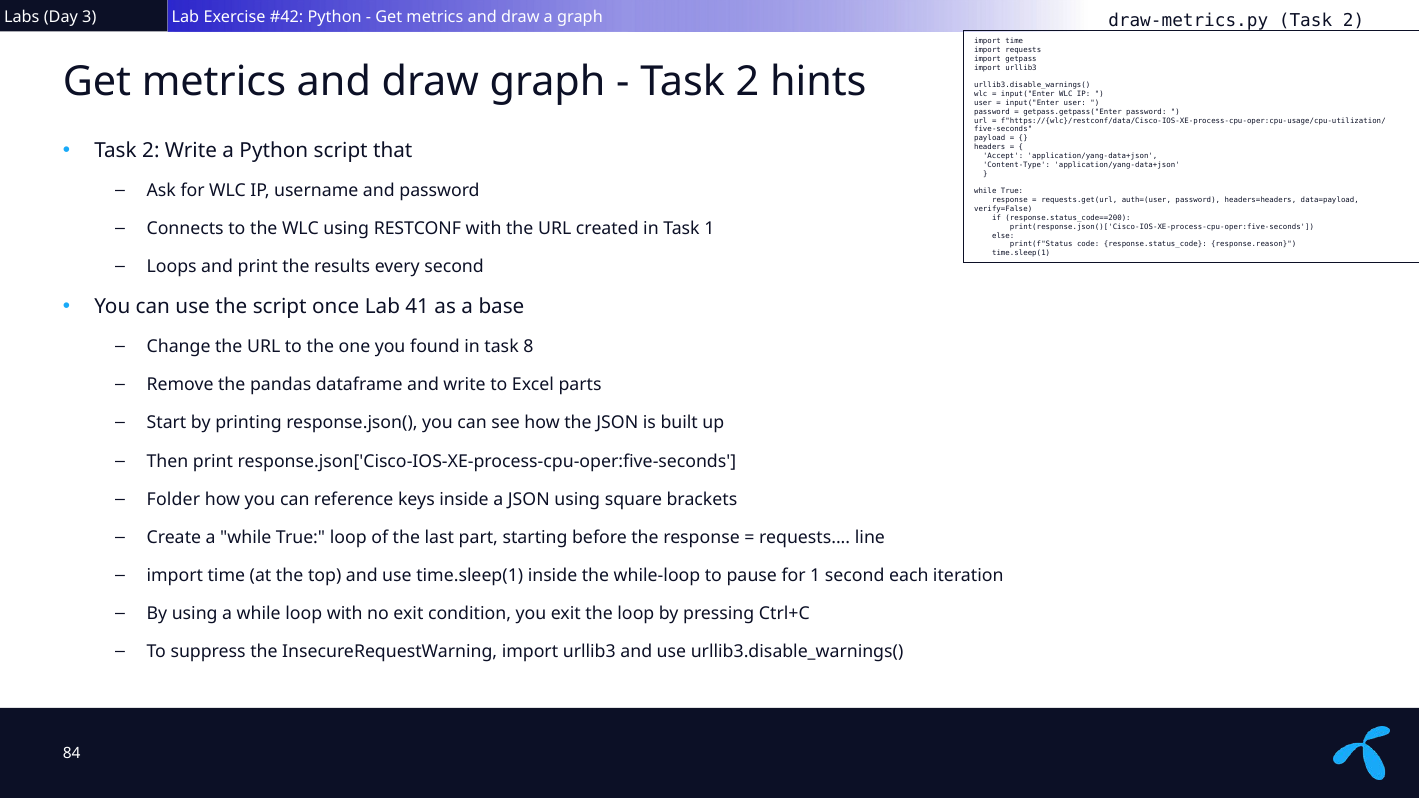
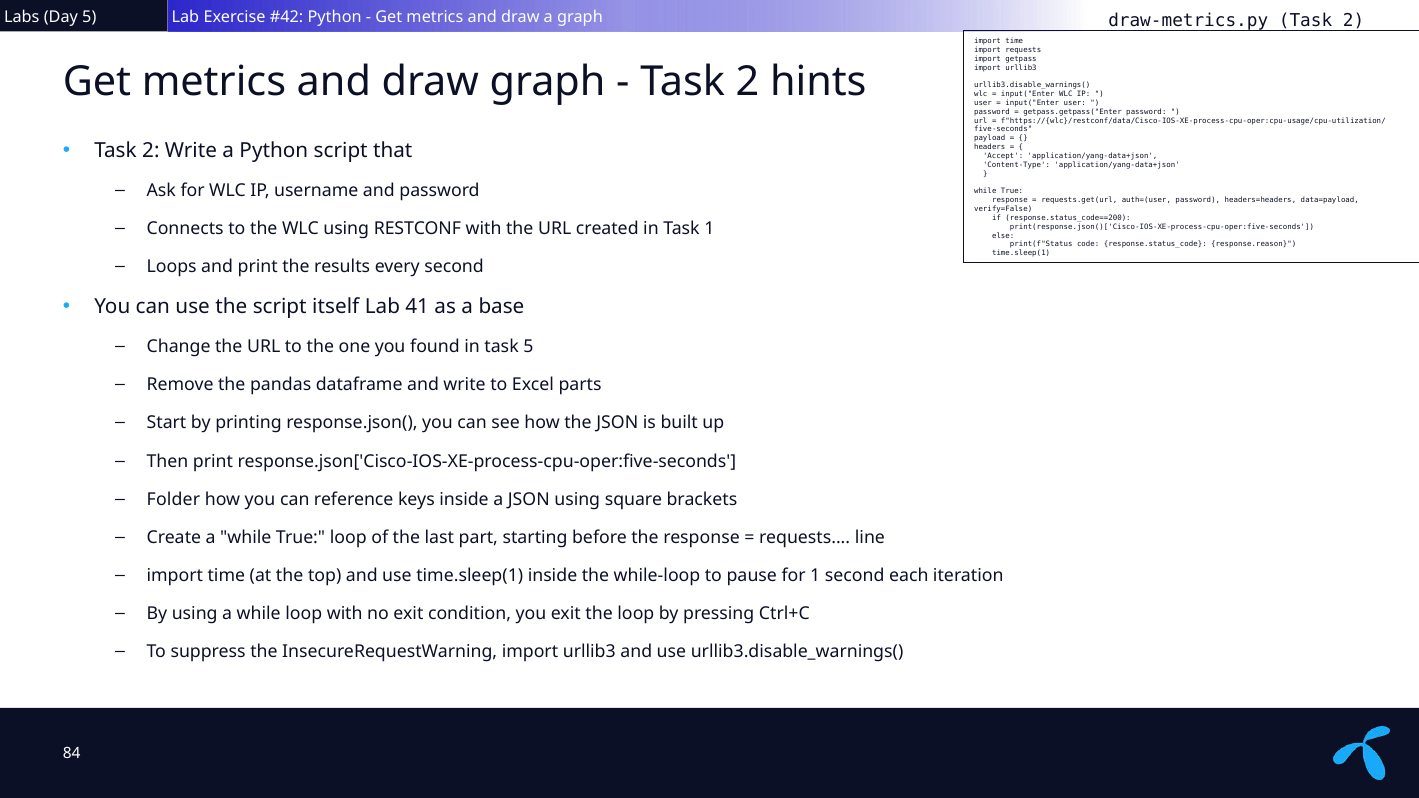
Day 3: 3 -> 5 (89, 17)
once: once -> itself (336, 307)
task 8: 8 -> 5 (528, 347)
